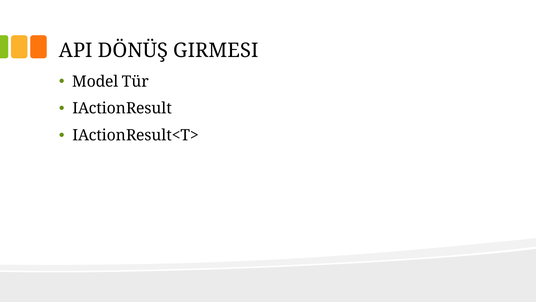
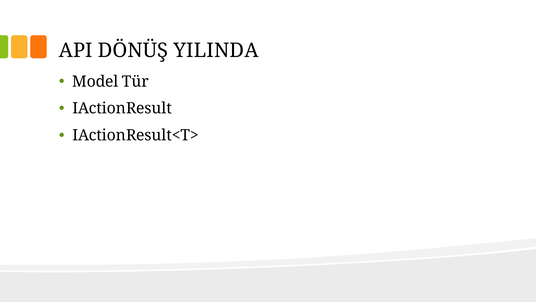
GIRMESI: GIRMESI -> YILINDA (216, 50)
